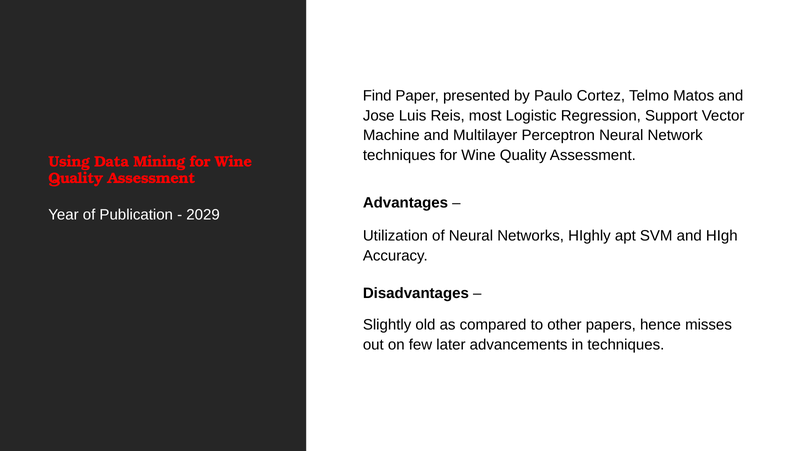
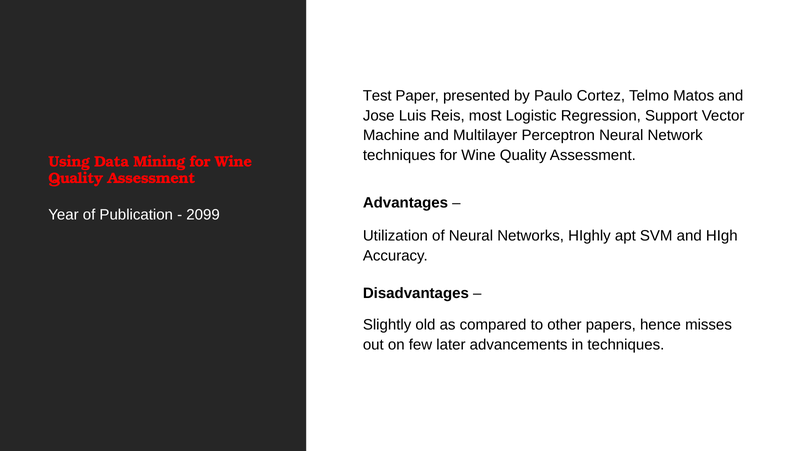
Find: Find -> Test (377, 96)
2029: 2029 -> 2099 (203, 215)
